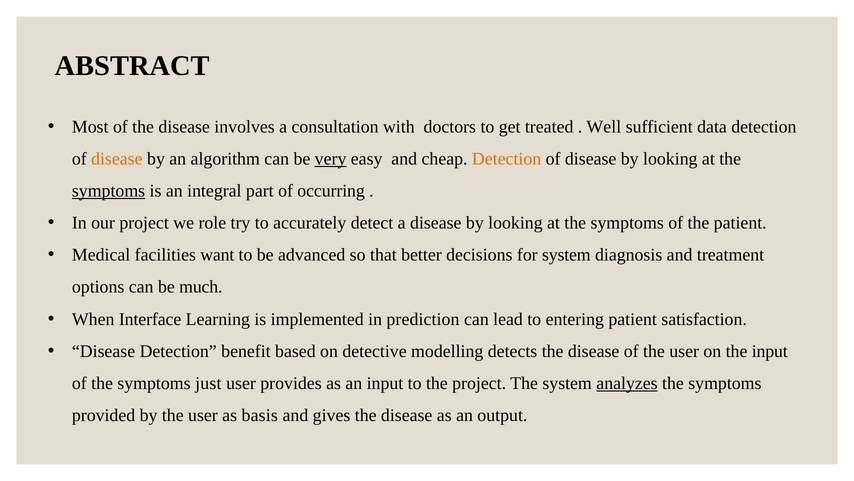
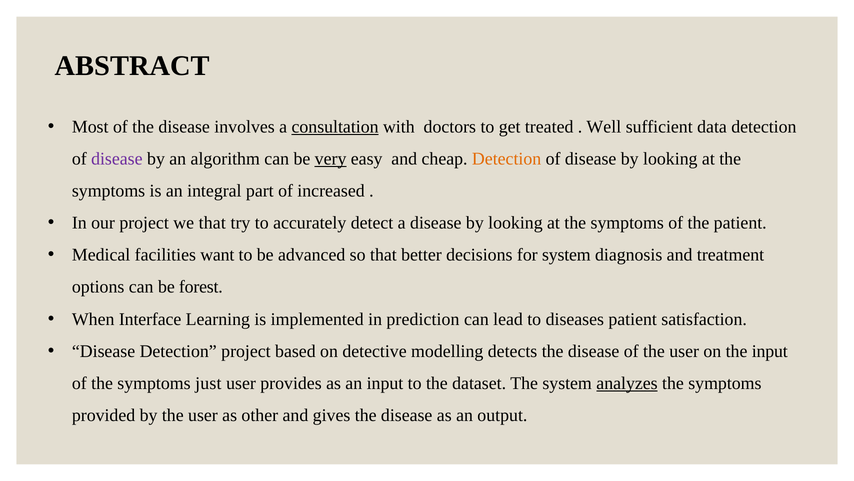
consultation underline: none -> present (335, 127)
disease colour: orange -> purple (117, 159)
symptoms underline: present -> none (109, 191)
occurring: occurring -> increased (331, 191)
we role: role -> that (212, 223)
much: much -> forest (201, 287)
entering: entering -> diseases (575, 319)
Detection benefit: benefit -> project (246, 351)
the project: project -> dataset (479, 383)
basis: basis -> other (260, 415)
